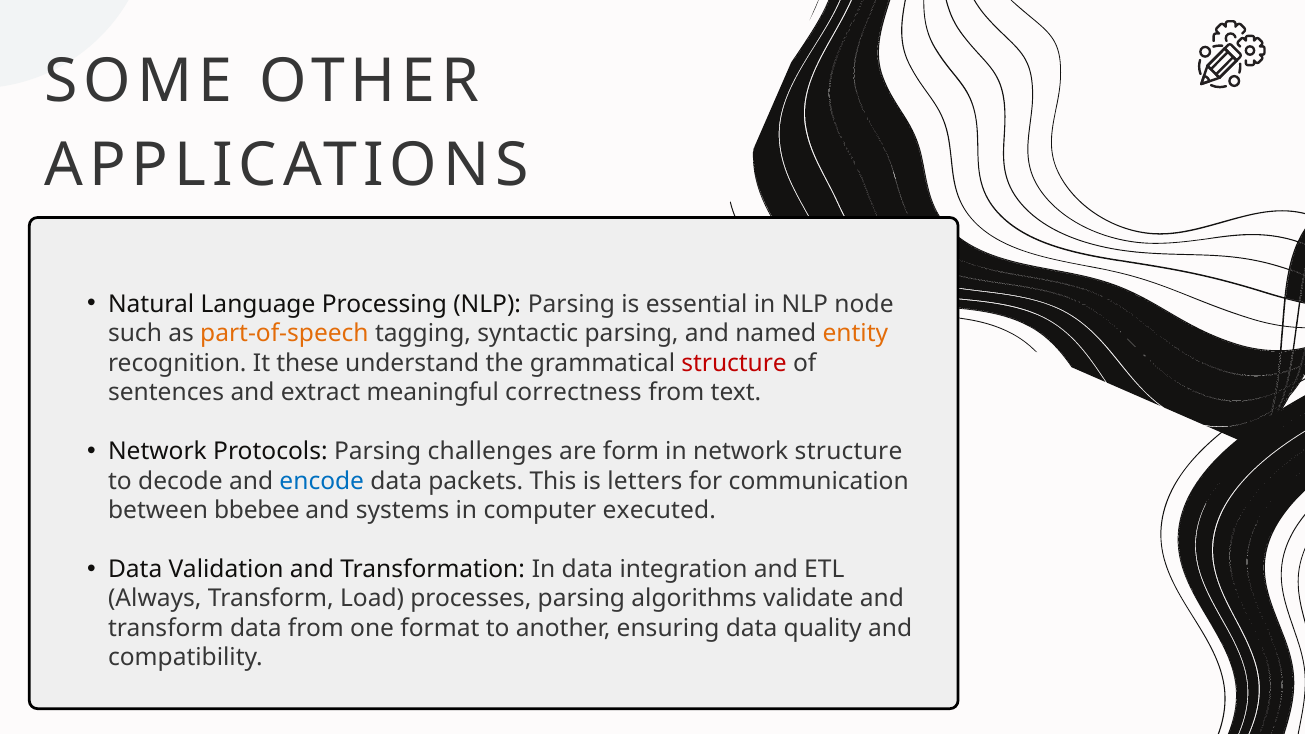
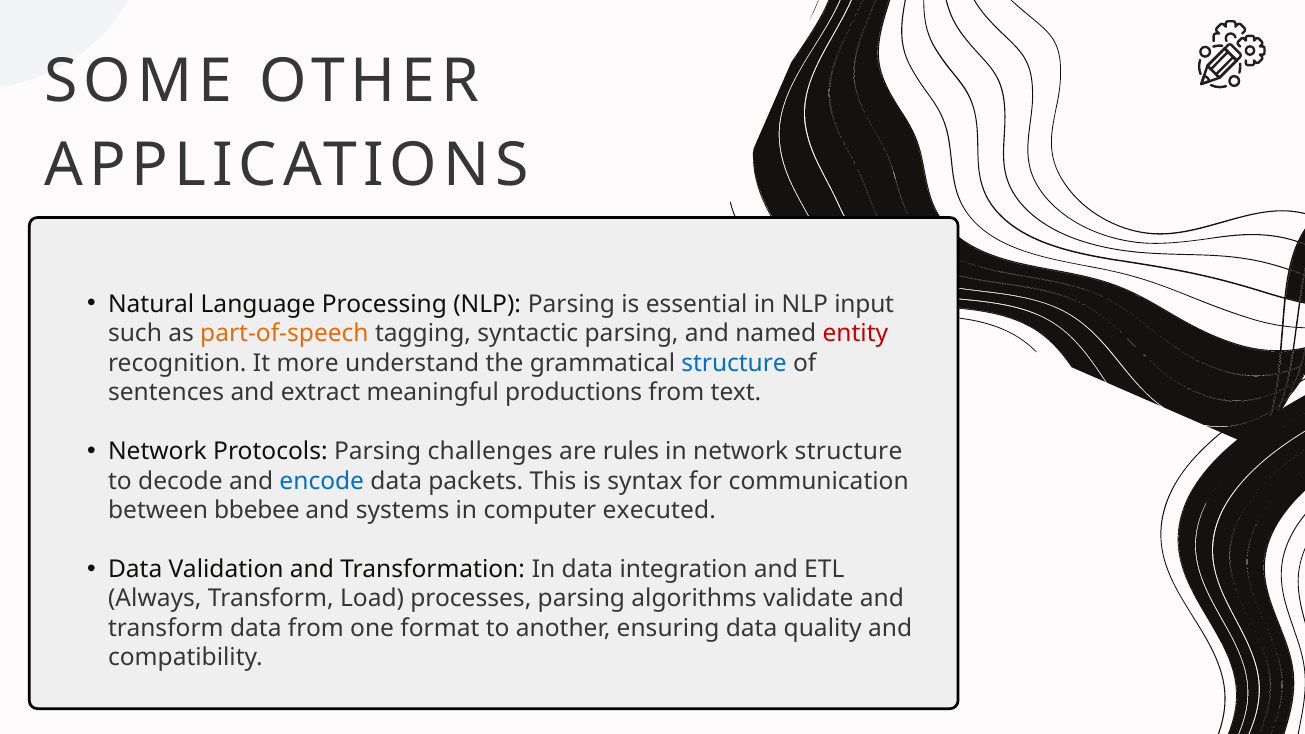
node: node -> input (864, 304)
entity colour: orange -> red (855, 334)
these: these -> more (308, 363)
structure colour: red -> blue (734, 363)
correctness: correctness -> productions (574, 393)
form: form -> rules (631, 452)
letters: letters -> syntax (645, 481)
